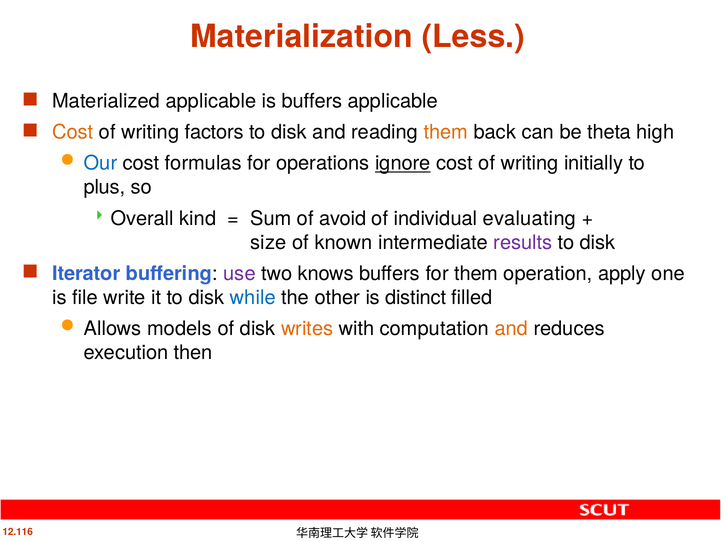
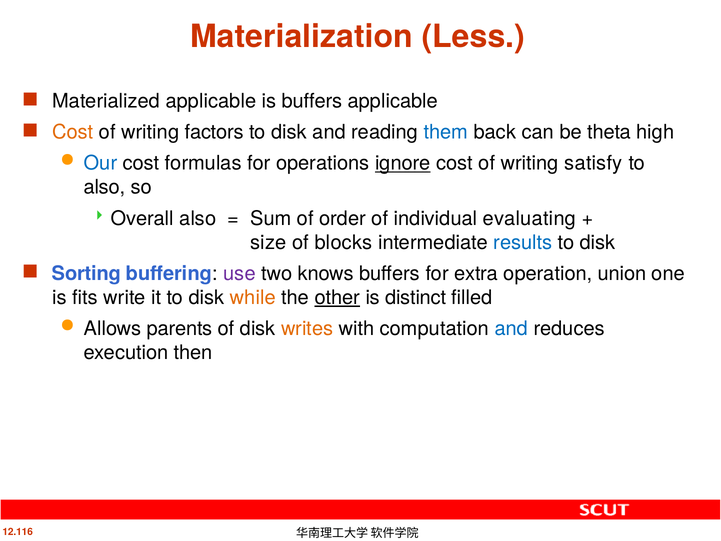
them colour: orange -> blue (446, 132)
initially: initially -> satisfy (593, 163)
plus: plus -> also (104, 187)
Overall kind: kind -> also (198, 218)
avoid: avoid -> order (343, 218)
known: known -> blocks (343, 242)
results colour: purple -> blue (523, 242)
Iterator: Iterator -> Sorting (86, 273)
for them: them -> extra (476, 273)
apply: apply -> union (622, 273)
file: file -> fits (85, 297)
while colour: blue -> orange (253, 297)
other underline: none -> present (337, 297)
models: models -> parents (180, 329)
and colour: orange -> blue (511, 329)
